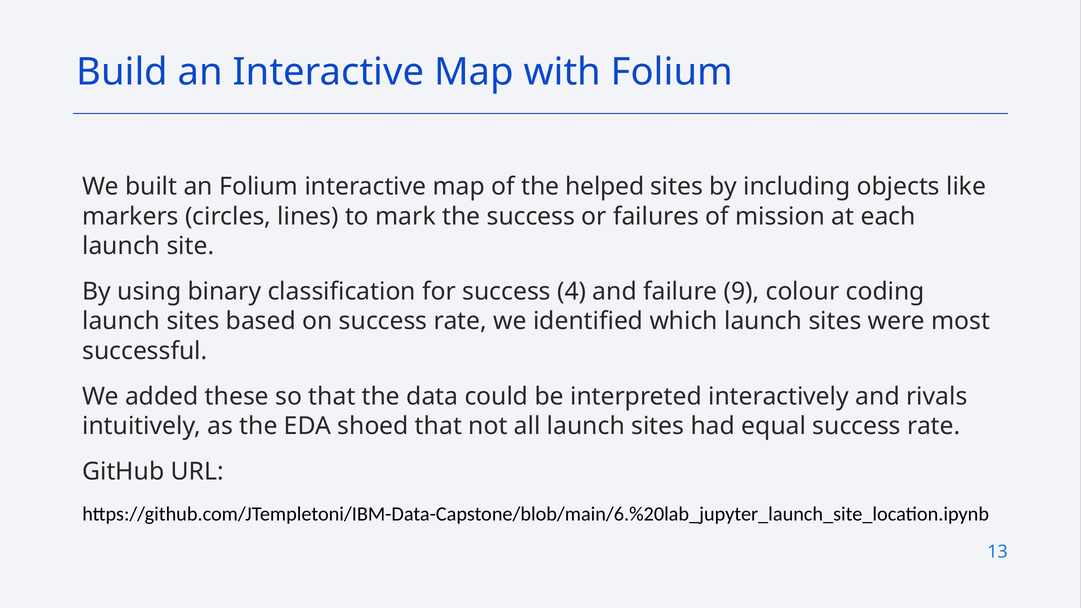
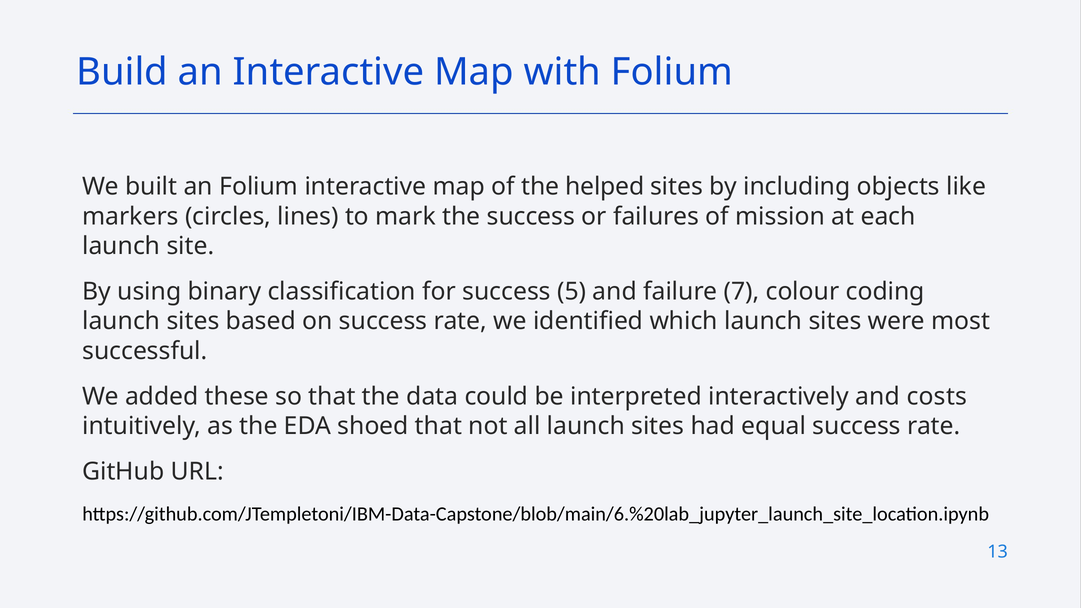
4: 4 -> 5 (572, 292)
9: 9 -> 7 (741, 292)
rivals: rivals -> costs (937, 396)
